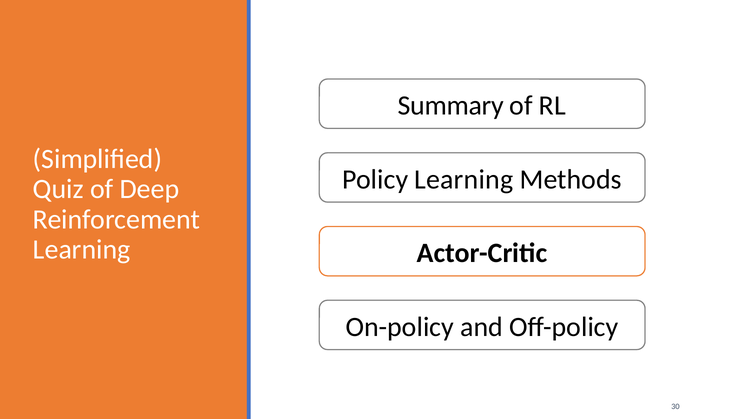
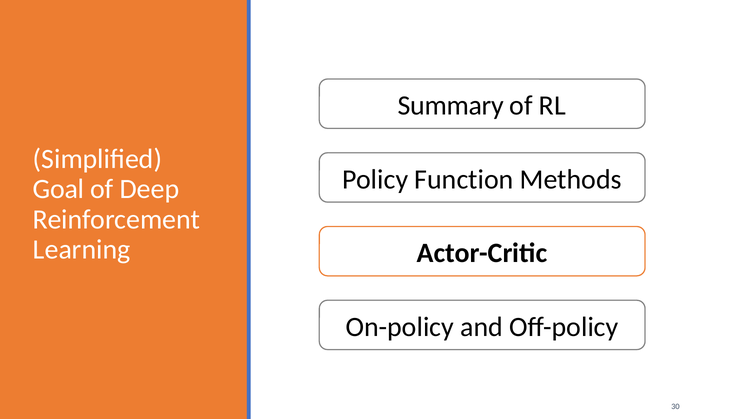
Policy Learning: Learning -> Function (464, 179)
Quiz: Quiz -> Goal (59, 189)
